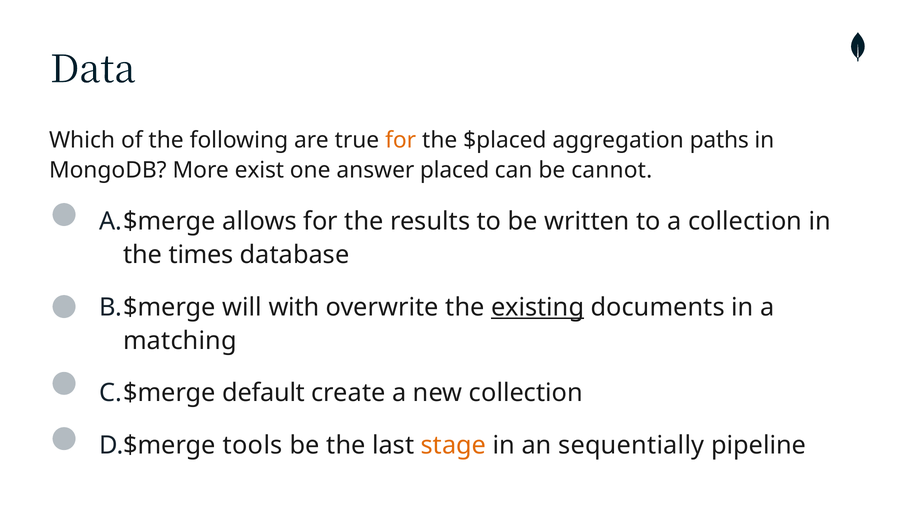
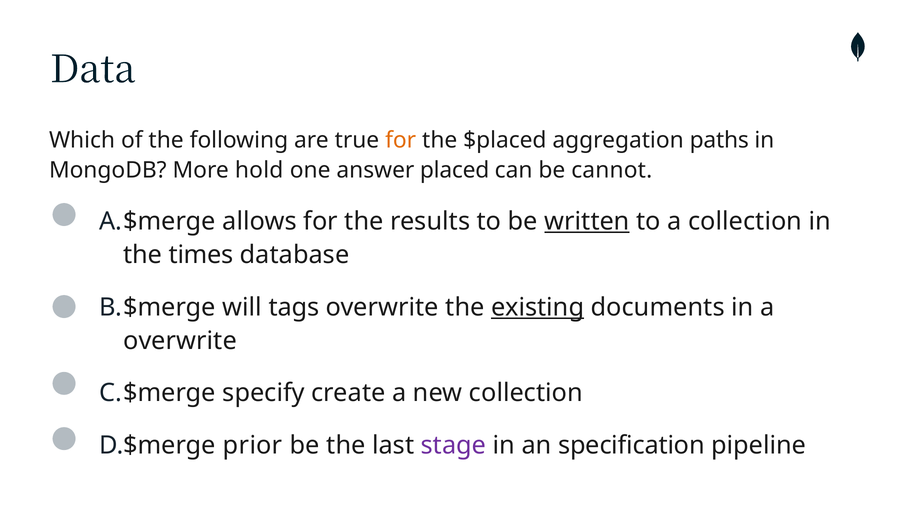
exist: exist -> hold (259, 170)
written underline: none -> present (587, 221)
with: with -> tags (294, 307)
matching: matching -> overwrite (180, 341)
default: default -> specify (264, 393)
tools: tools -> prior (253, 446)
stage colour: orange -> purple (454, 446)
sequentially: sequentially -> specification (631, 446)
